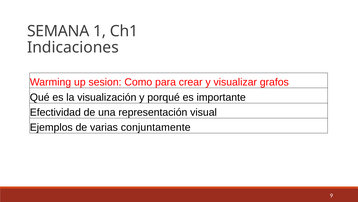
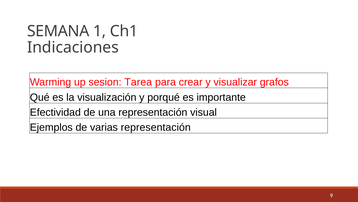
Como: Como -> Tarea (138, 82)
varias conjuntamente: conjuntamente -> representación (156, 127)
